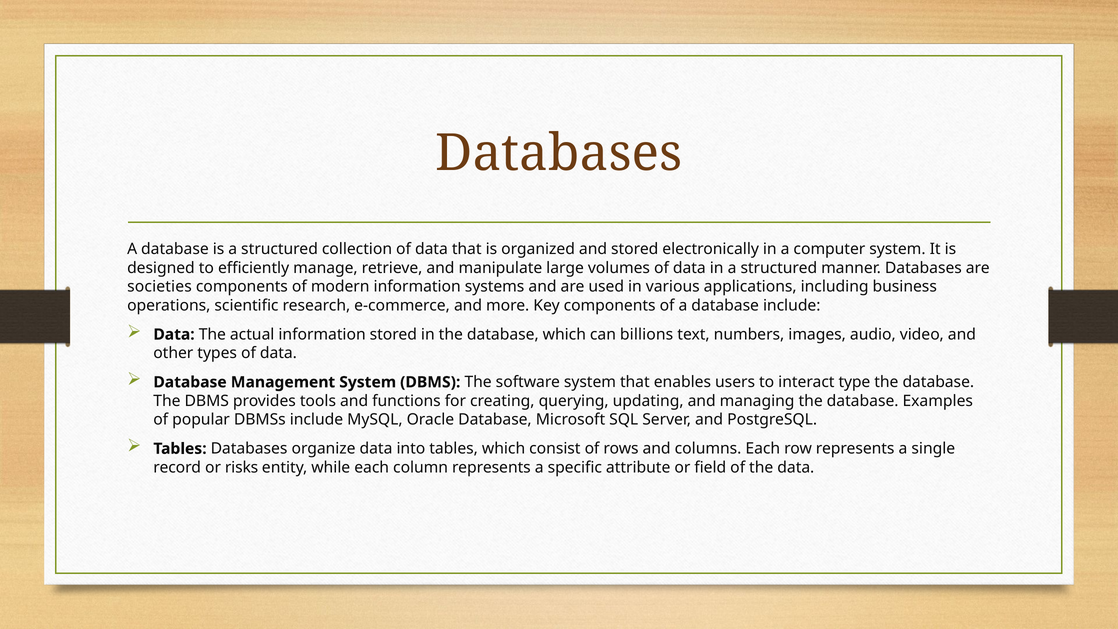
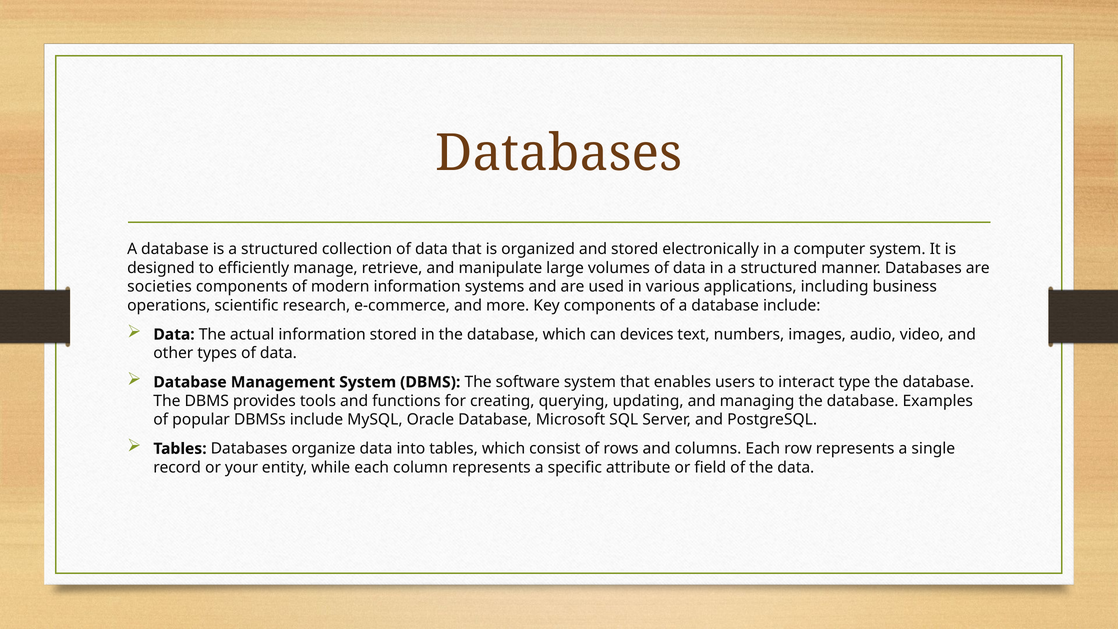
billions: billions -> devices (647, 334)
risks: risks -> your (242, 467)
